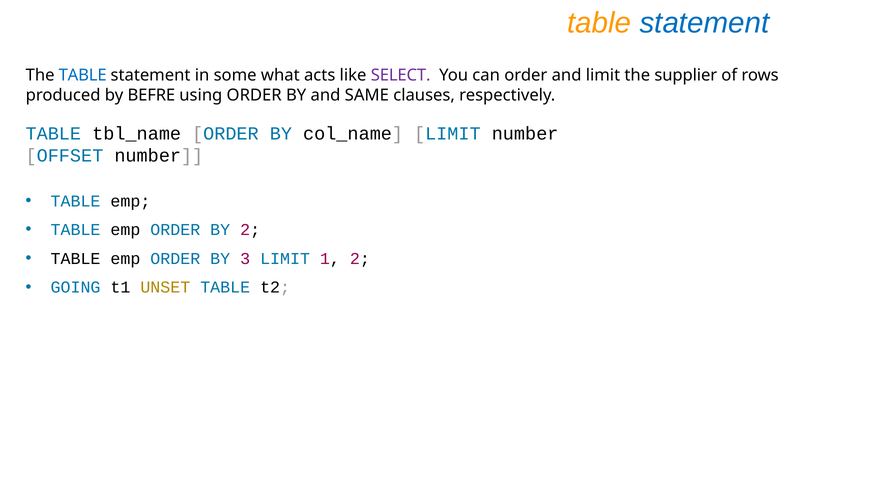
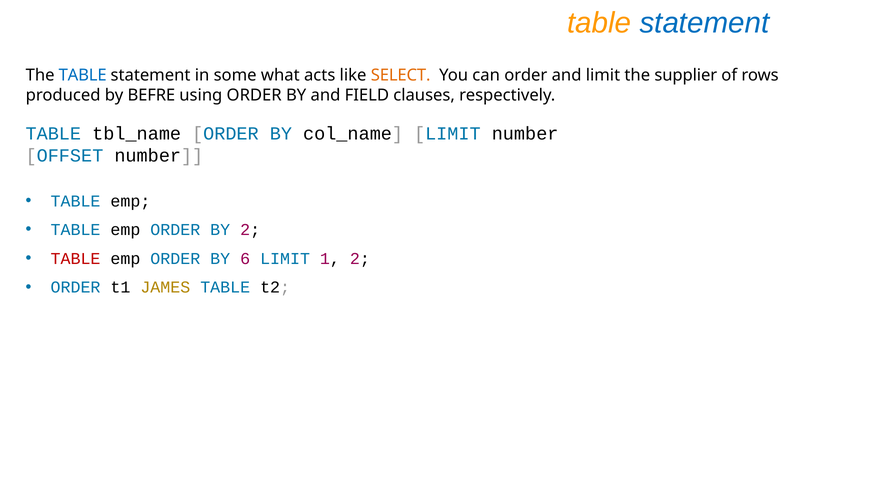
SELECT colour: purple -> orange (401, 75)
SAME: SAME -> FIELD (367, 95)
TABLE colour: black -> red (76, 259)
3: 3 -> 6 (245, 259)
GOING: GOING -> ORDER (76, 287)
UNSET: UNSET -> JAMES (165, 287)
